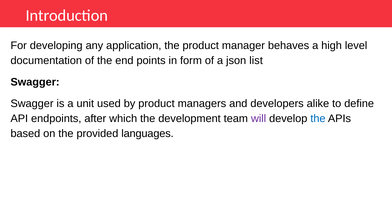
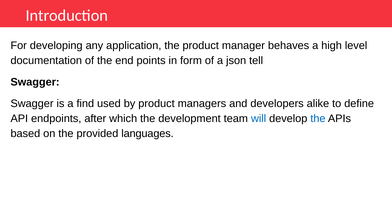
list: list -> tell (256, 61)
unit: unit -> find (85, 104)
will colour: purple -> blue (259, 119)
